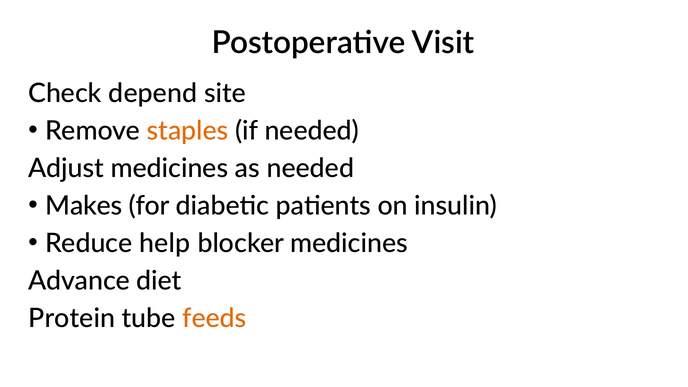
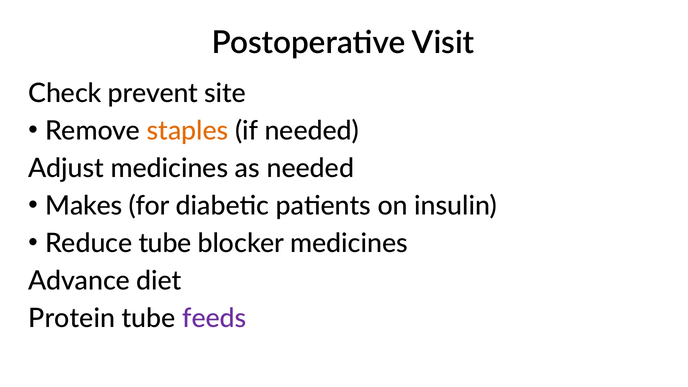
depend: depend -> prevent (153, 94)
Reduce help: help -> tube (165, 244)
feeds colour: orange -> purple (214, 319)
